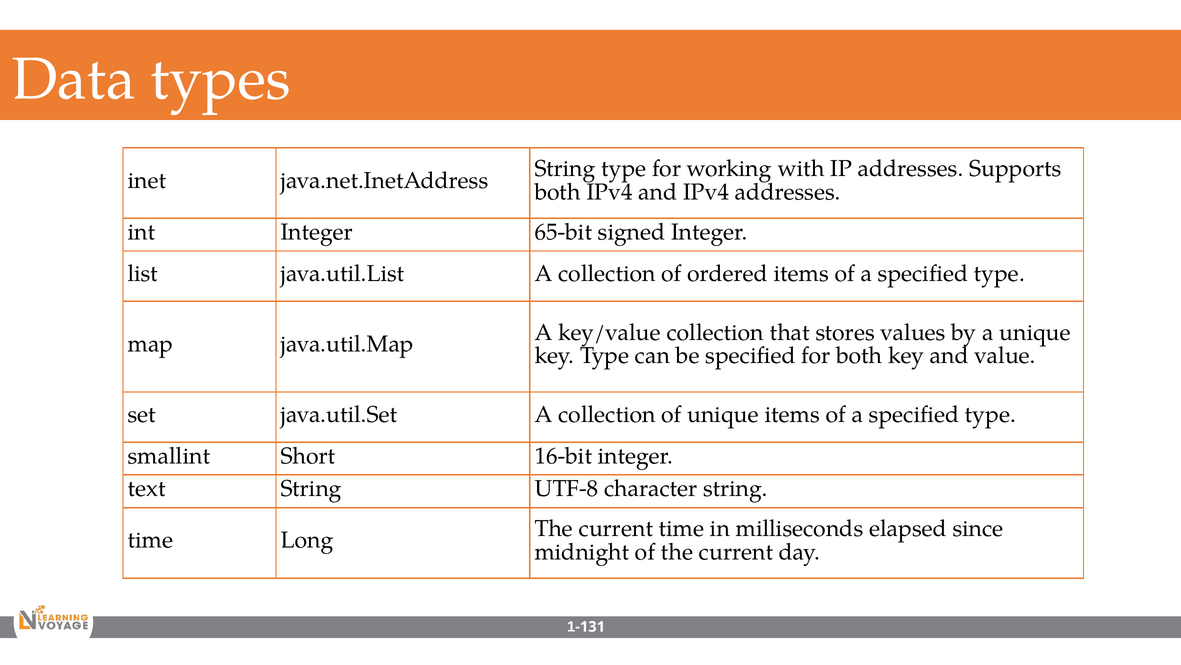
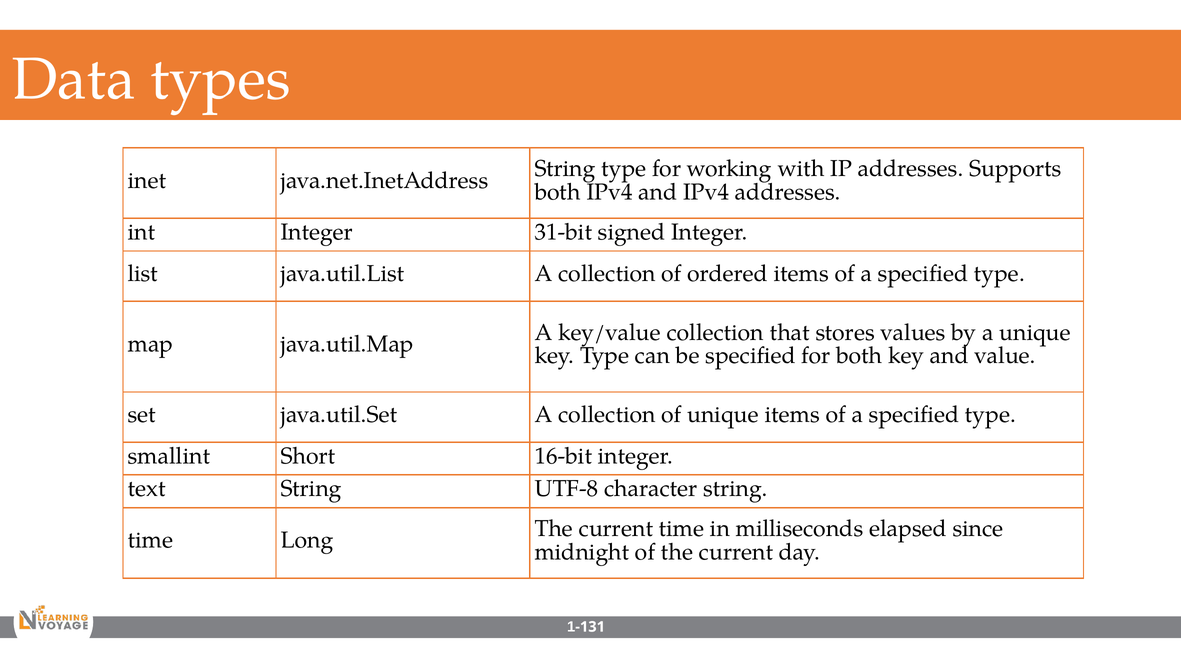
65-bit: 65-bit -> 31-bit (563, 232)
